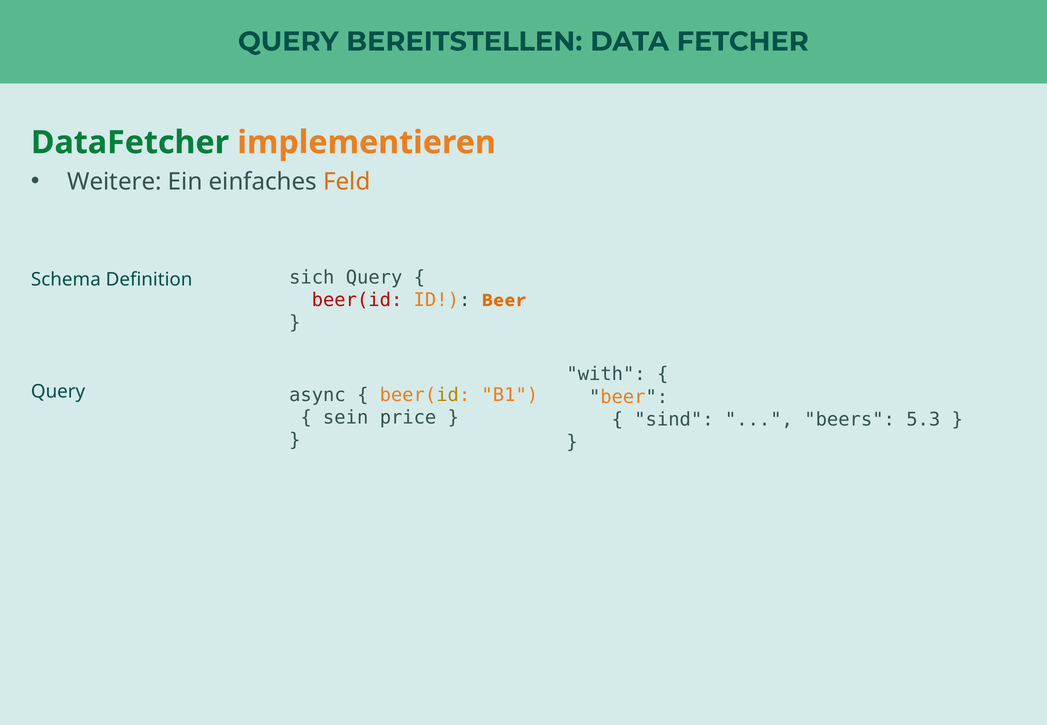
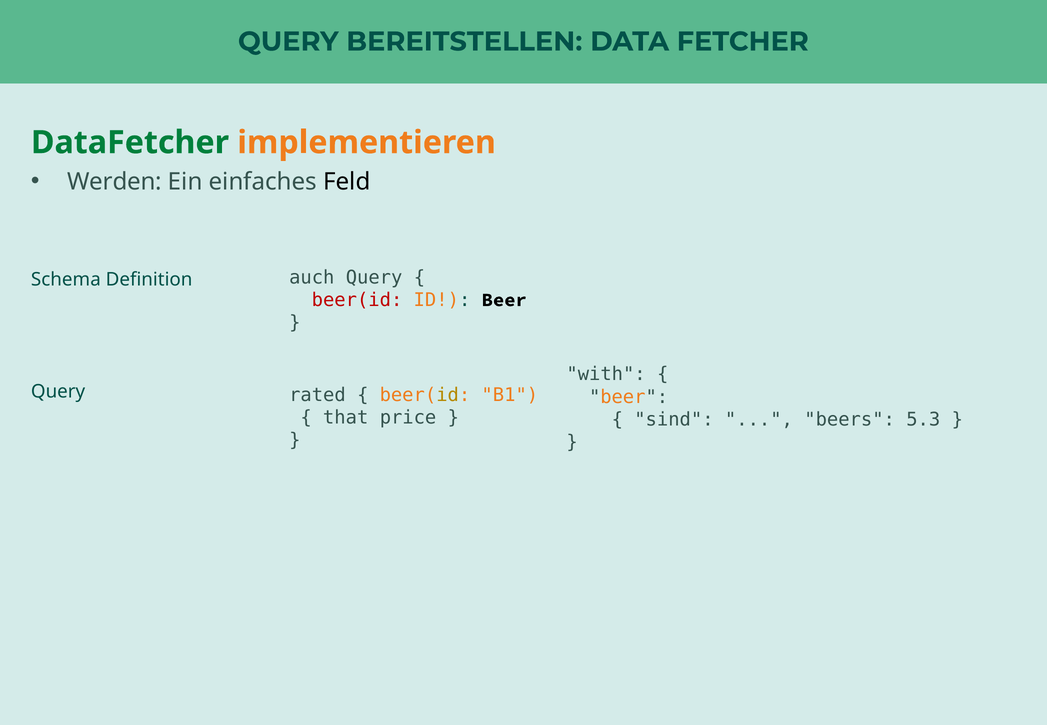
Weitere: Weitere -> Werden (114, 182)
Feld colour: orange -> black (347, 182)
sich: sich -> auch (312, 277)
Beer colour: orange -> black (504, 300)
async: async -> rated (317, 395)
sein: sein -> that (346, 417)
